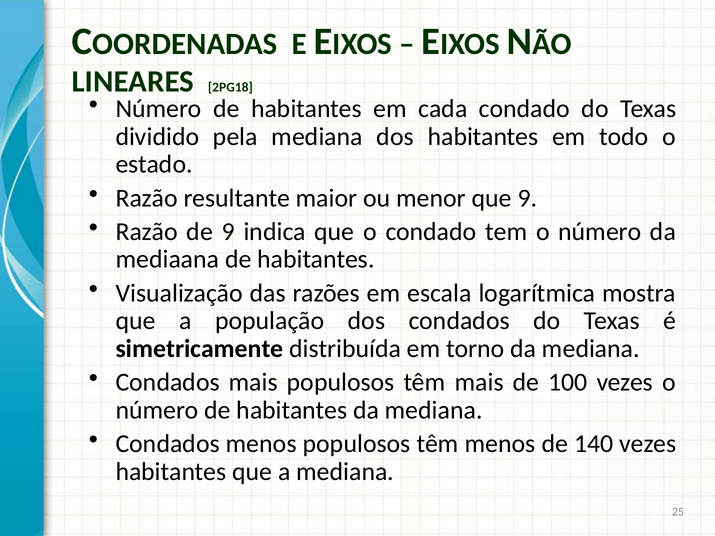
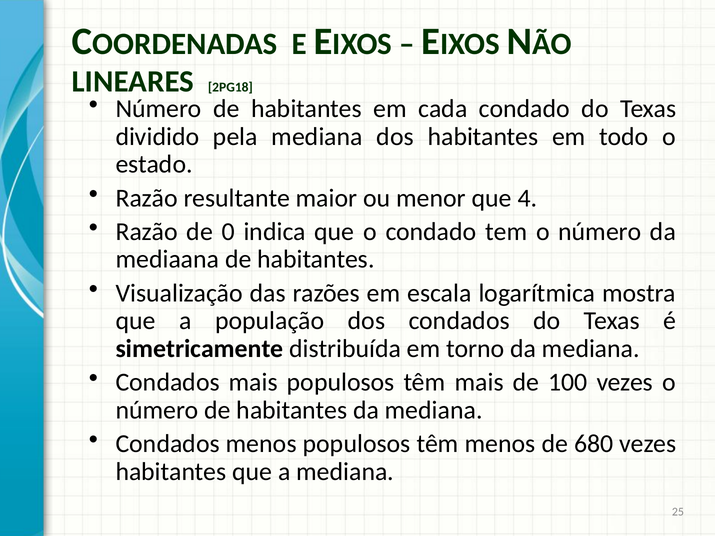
que 9: 9 -> 4 (527, 198)
de 9: 9 -> 0 (228, 232)
140: 140 -> 680 (594, 444)
